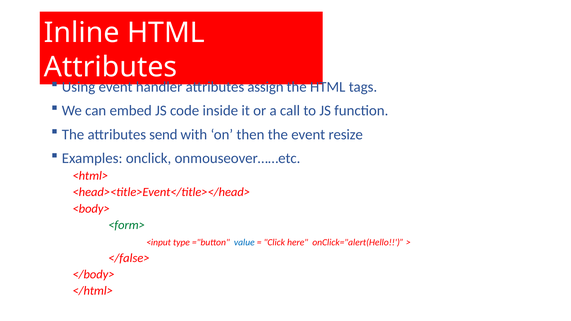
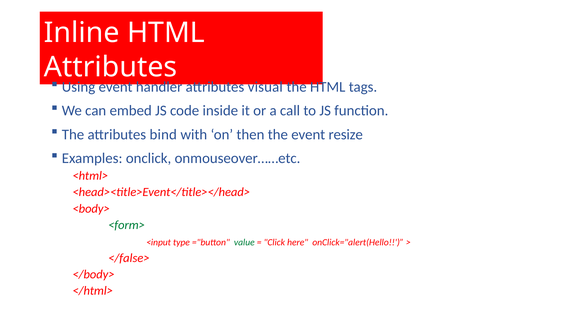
assign: assign -> visual (265, 87)
send: send -> bind (163, 135)
value colour: blue -> green (244, 243)
